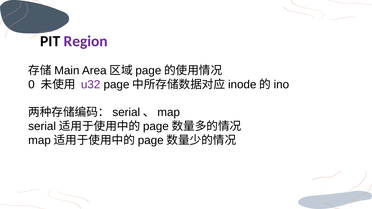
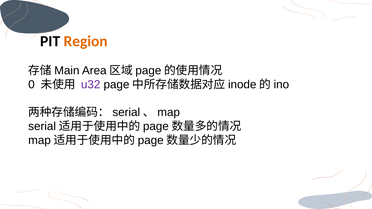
Region colour: purple -> orange (86, 41)
